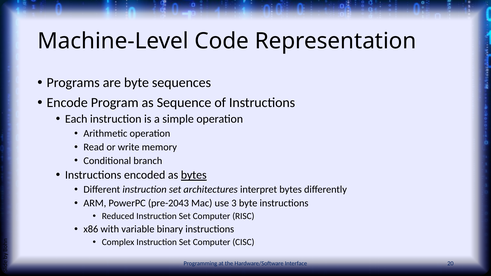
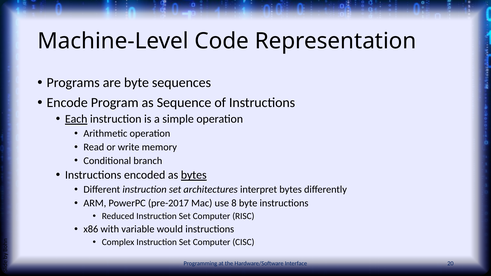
Each underline: none -> present (76, 119)
pre-2043: pre-2043 -> pre-2017 (168, 203)
3: 3 -> 8 (234, 203)
binary: binary -> would (170, 229)
